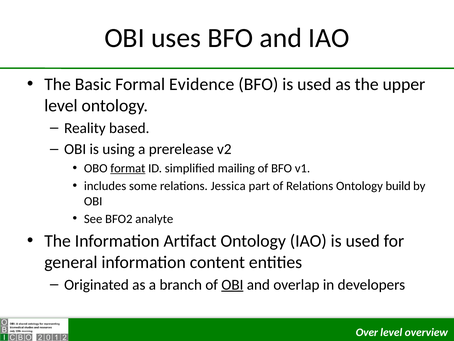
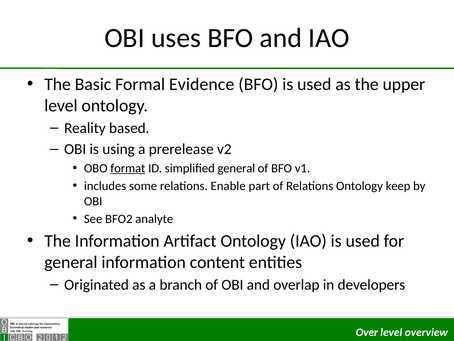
simplified mailing: mailing -> general (236, 168)
Jessica: Jessica -> Enable (228, 186)
build: build -> keep (398, 186)
OBI underline: present -> none (232, 284)
